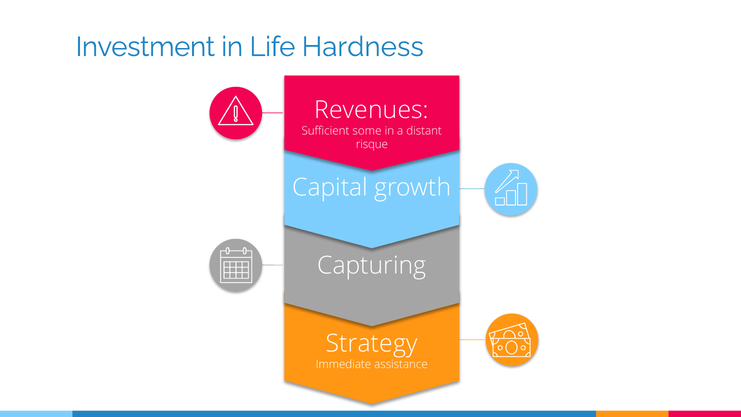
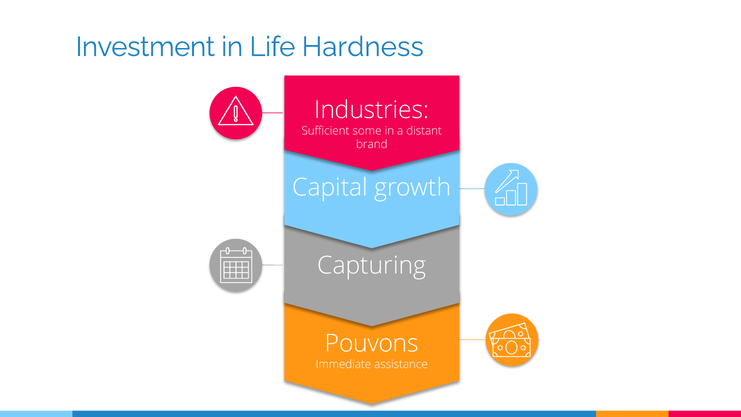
Revenues: Revenues -> Industries (372, 110)
risque: risque -> brand (372, 145)
Strategy: Strategy -> Pouvons (372, 343)
